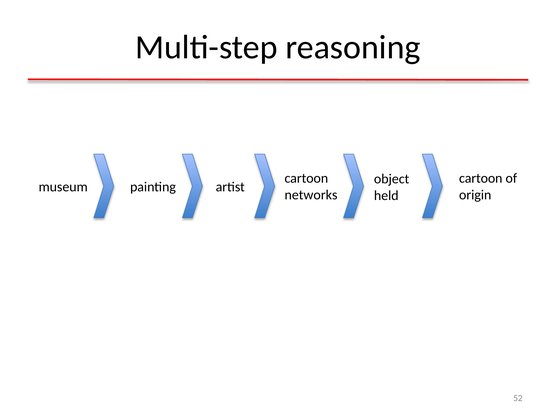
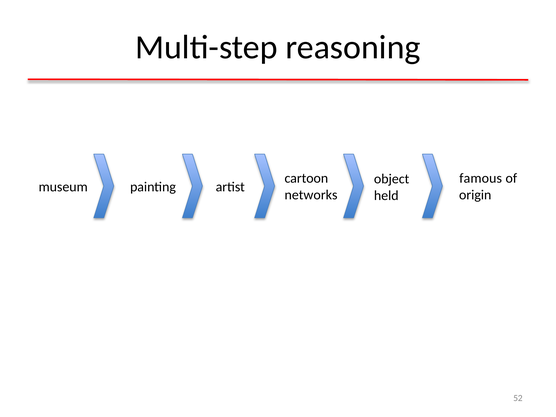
cartoon: cartoon -> famous (481, 178)
